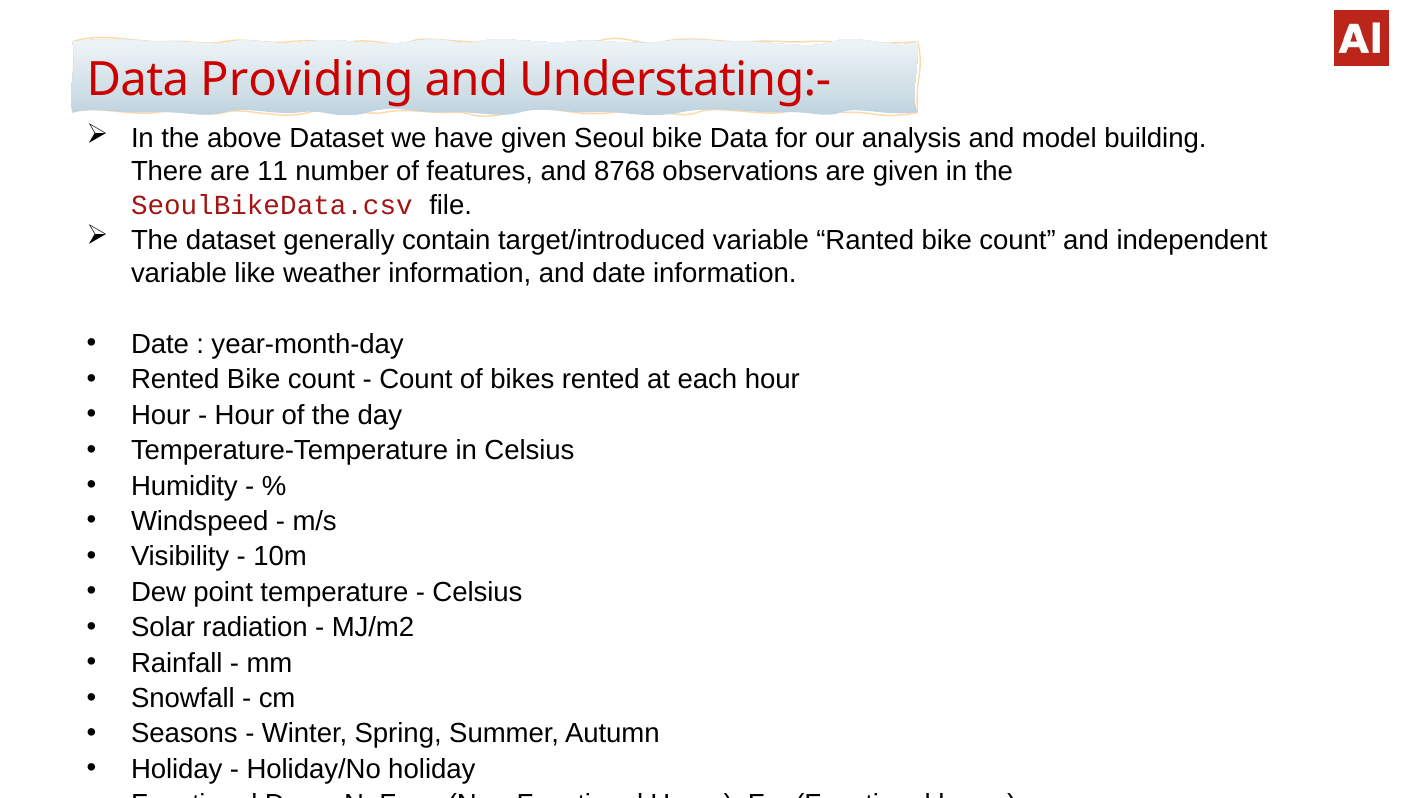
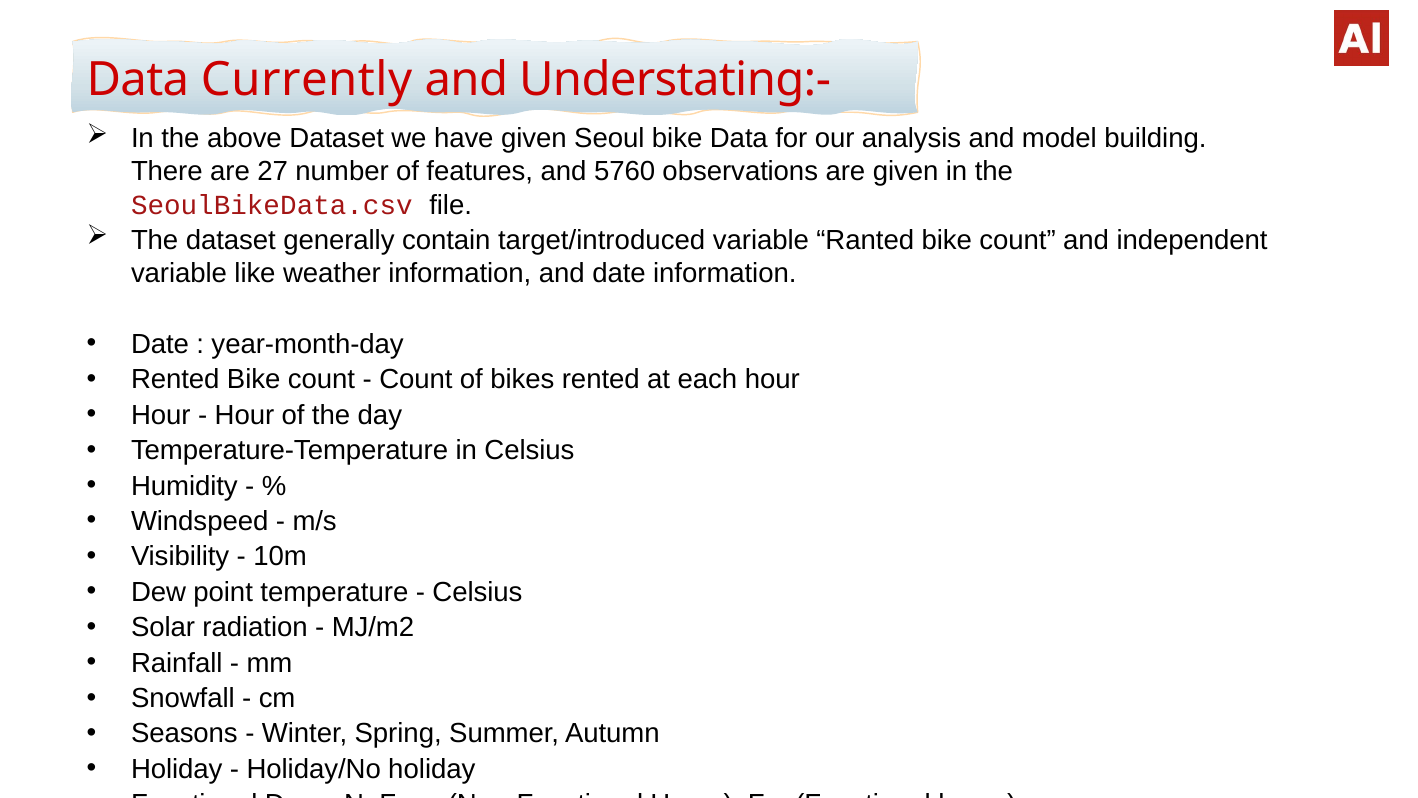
Providing: Providing -> Currently (307, 80)
11: 11 -> 27 (273, 172)
8768: 8768 -> 5760 (625, 172)
